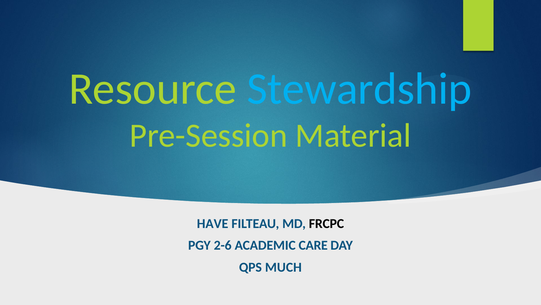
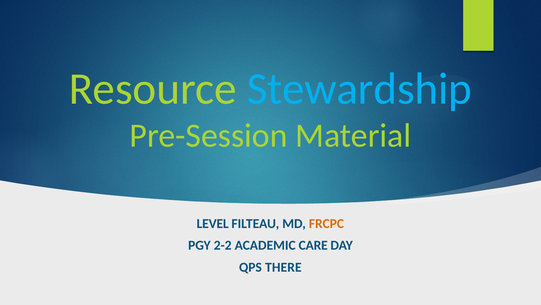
HAVE: HAVE -> LEVEL (213, 223)
FRCPC colour: black -> orange (326, 223)
2-6: 2-6 -> 2-2 (223, 245)
MUCH: MUCH -> THERE (283, 267)
